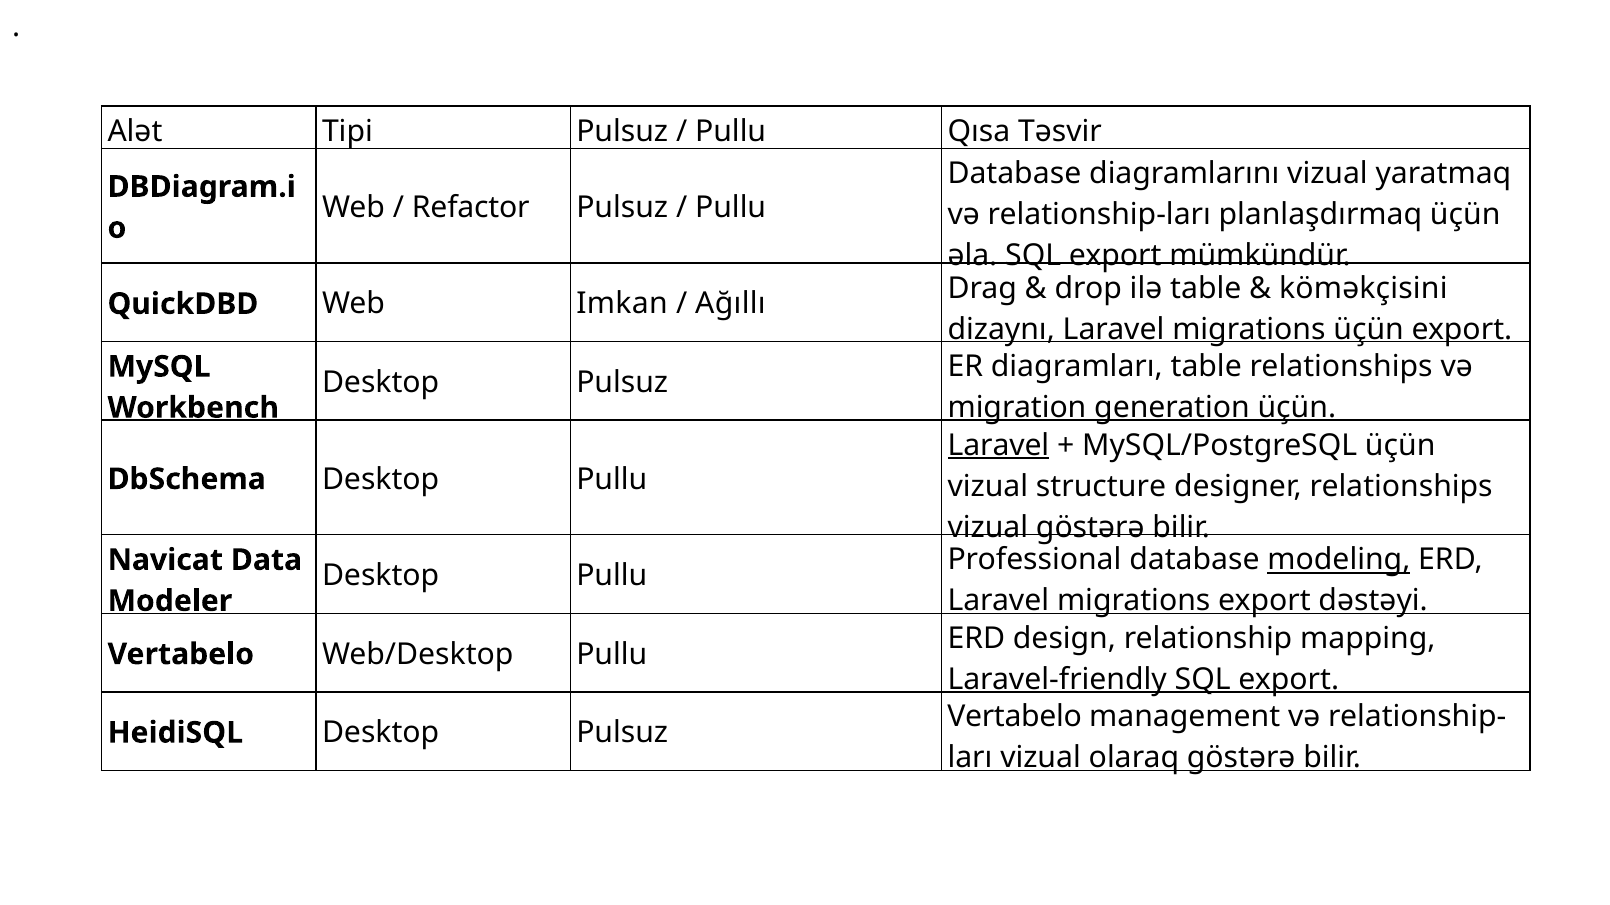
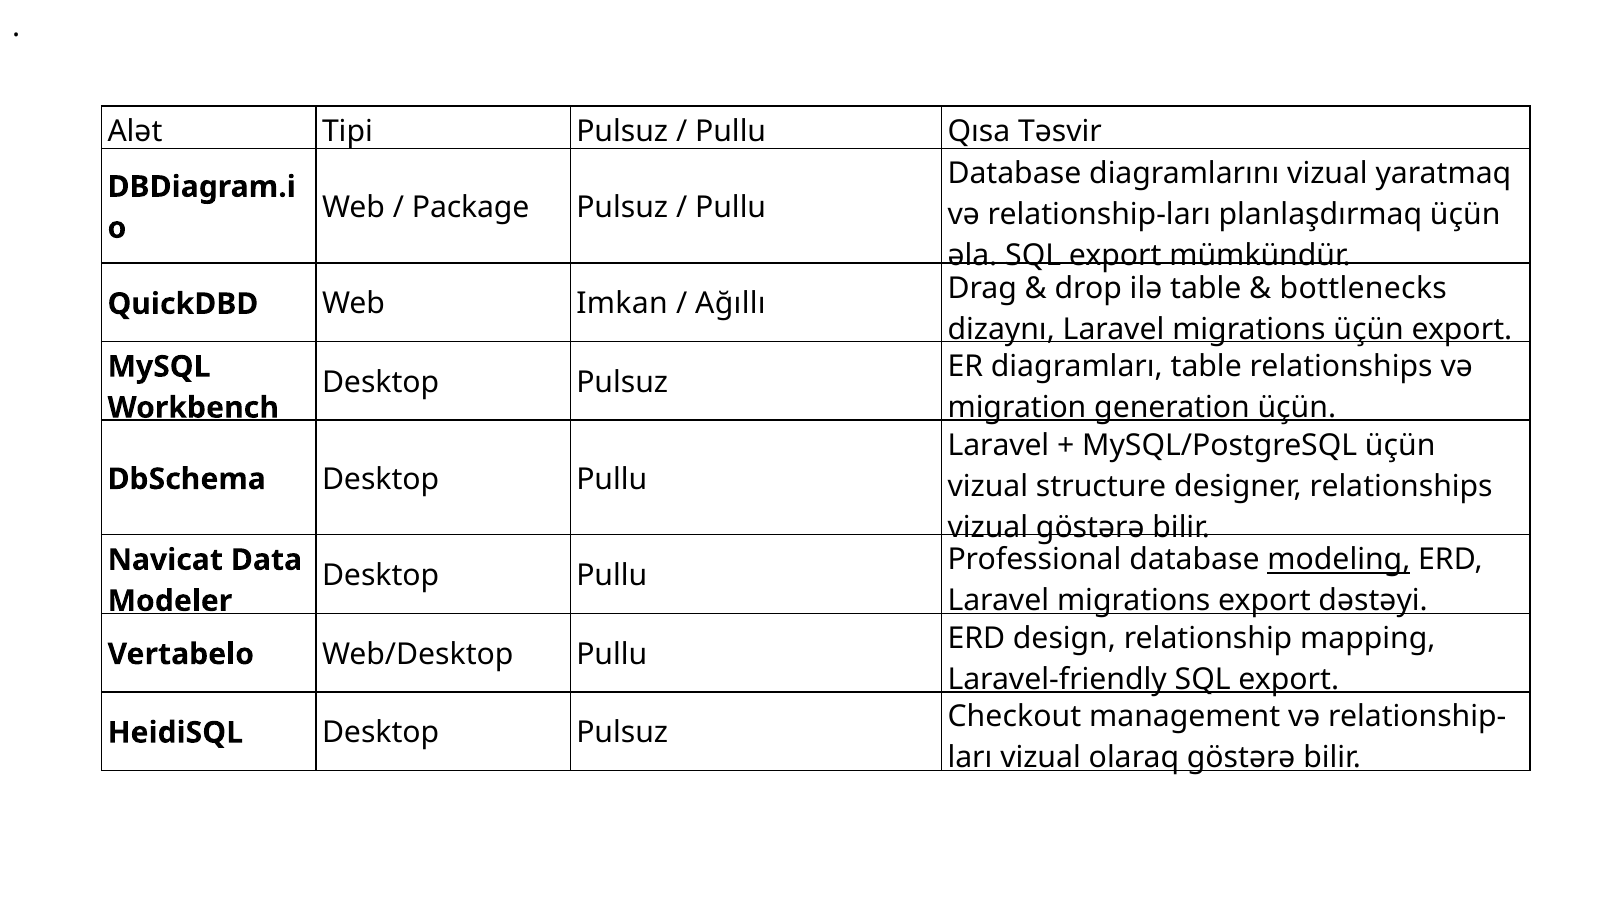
Refactor: Refactor -> Package (471, 207)
köməkçisini: köməkçisini -> bottlenecks (1363, 288)
Laravel underline: present -> none (998, 446)
Vertabelo: Vertabelo -> Checkout (1014, 717)
